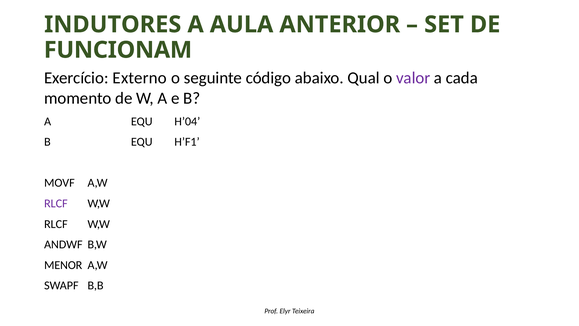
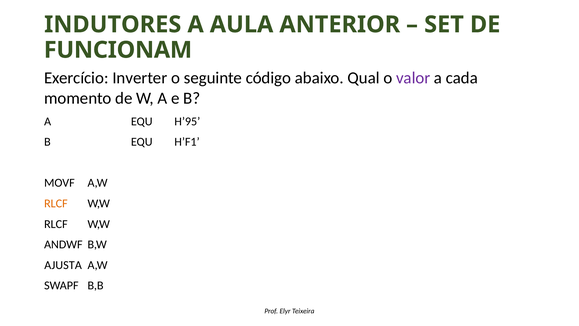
Externo: Externo -> Inverter (140, 78)
H’04: H’04 -> H’95 (187, 121)
RLCF colour: purple -> orange (56, 203)
MENOR: MENOR -> AJUSTA (63, 265)
